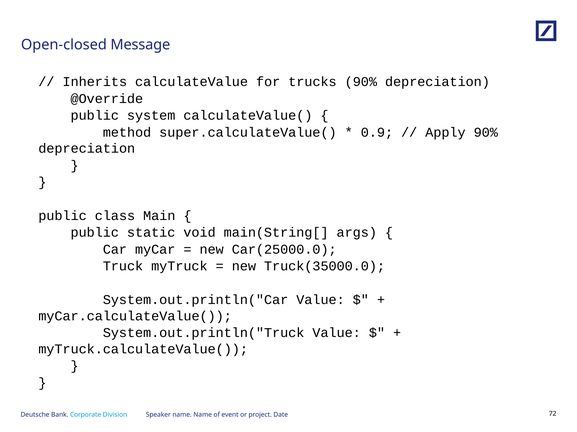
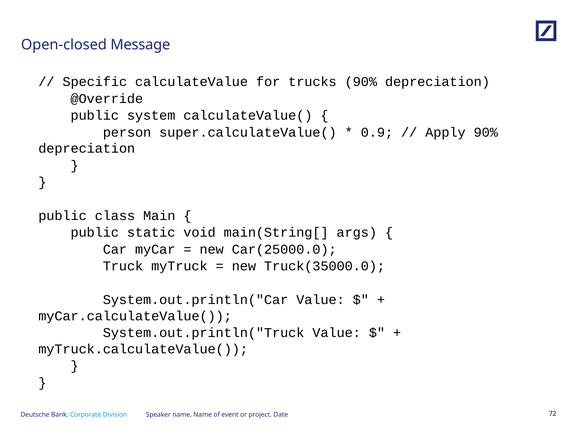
Inherits: Inherits -> Specific (95, 82)
method: method -> person (127, 133)
